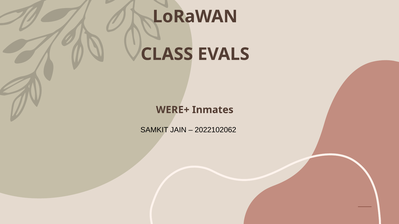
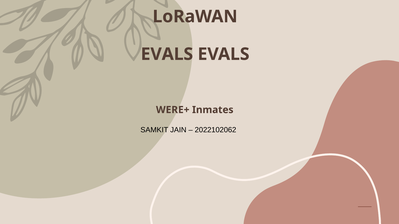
CLASS: CLASS -> EVALS (167, 54)
